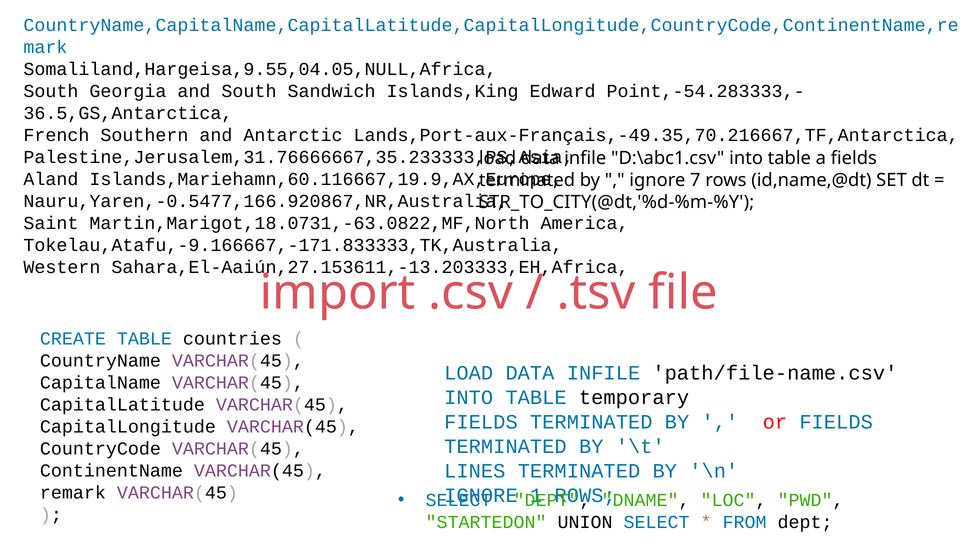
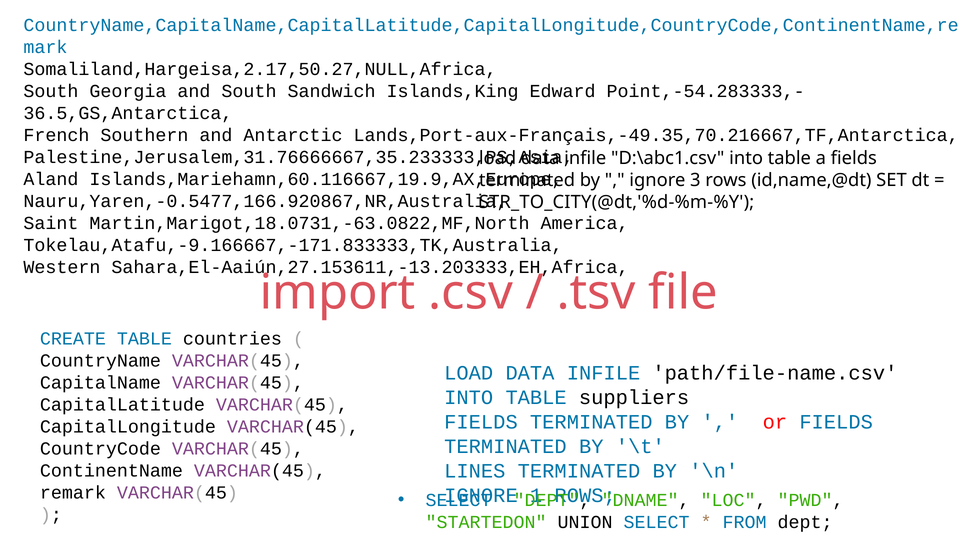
Somaliland,Hargeisa,9.55,04.05,NULL,Africa: Somaliland,Hargeisa,9.55,04.05,NULL,Africa -> Somaliland,Hargeisa,2.17,50.27,NULL,Africa (260, 69)
7: 7 -> 3 (695, 180)
temporary: temporary -> suppliers (634, 398)
